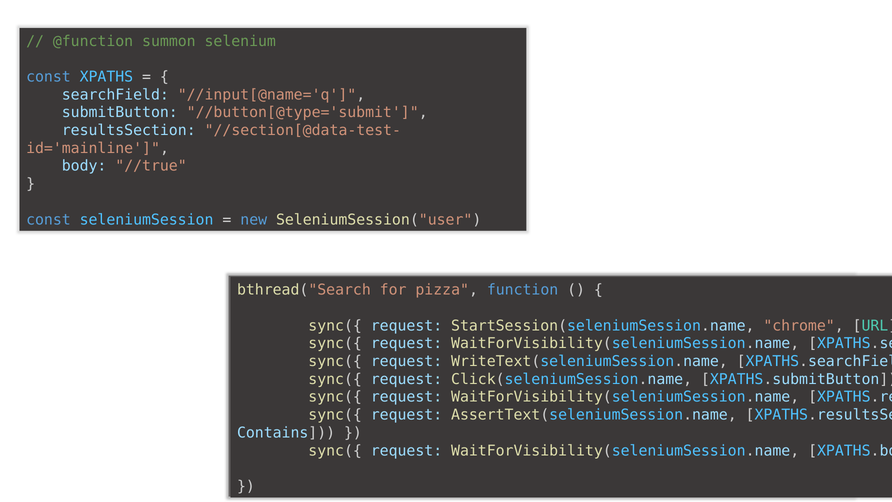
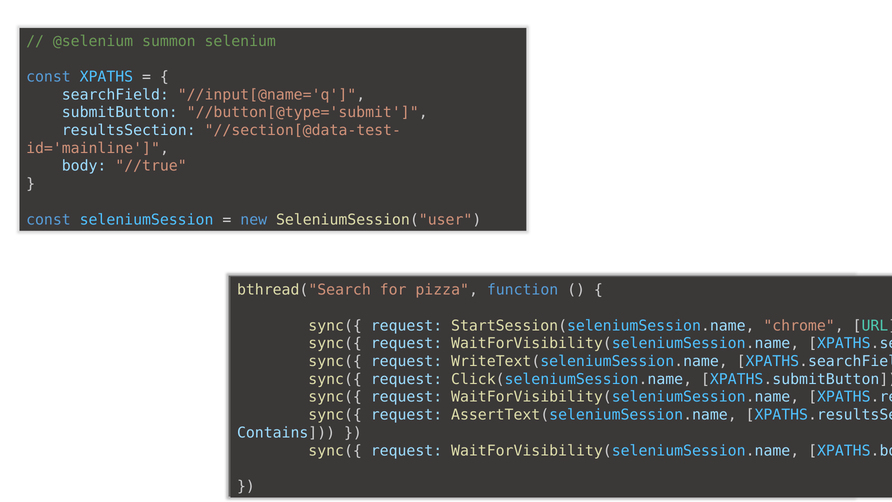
@function: @function -> @selenium (93, 41)
